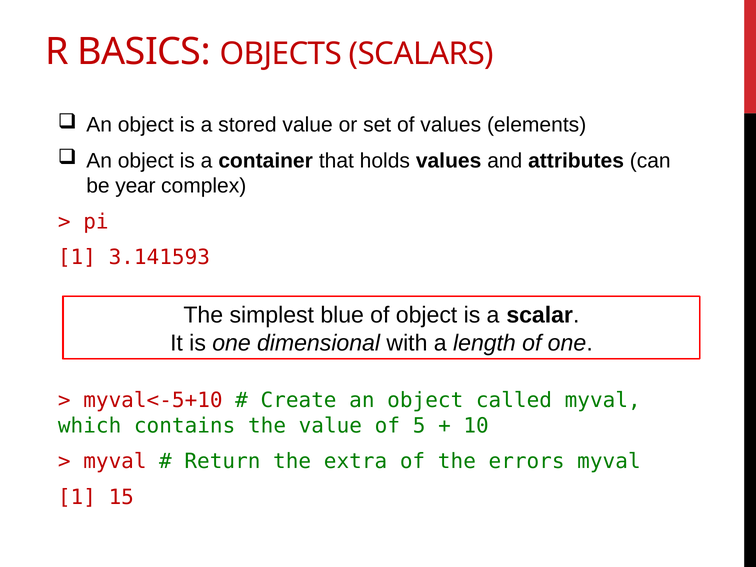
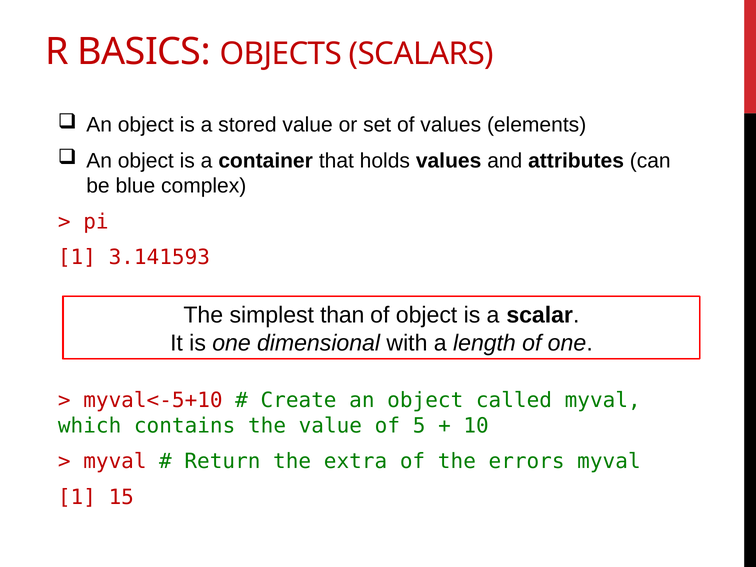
year: year -> blue (135, 186)
blue: blue -> than (342, 315)
